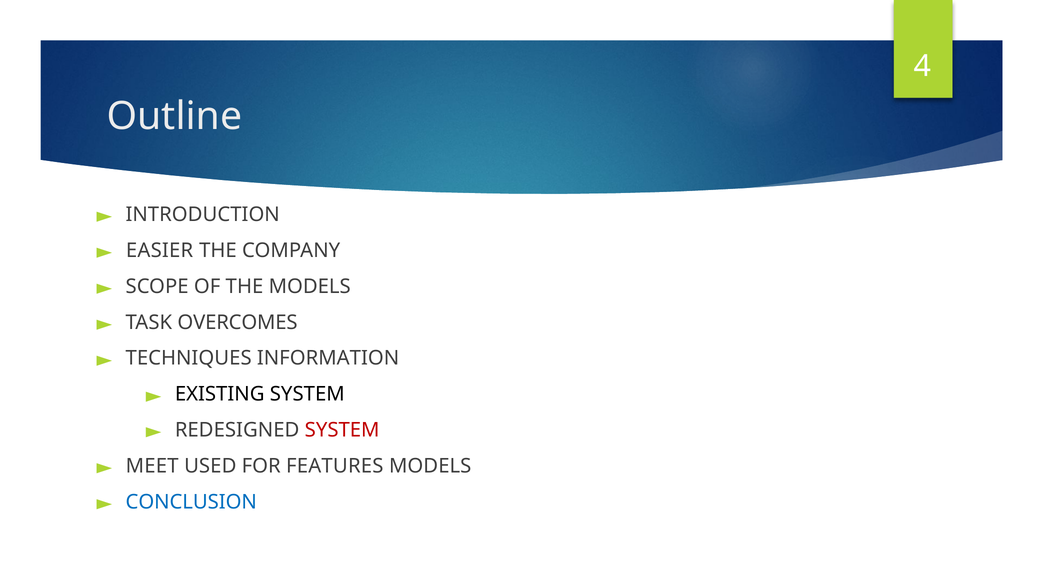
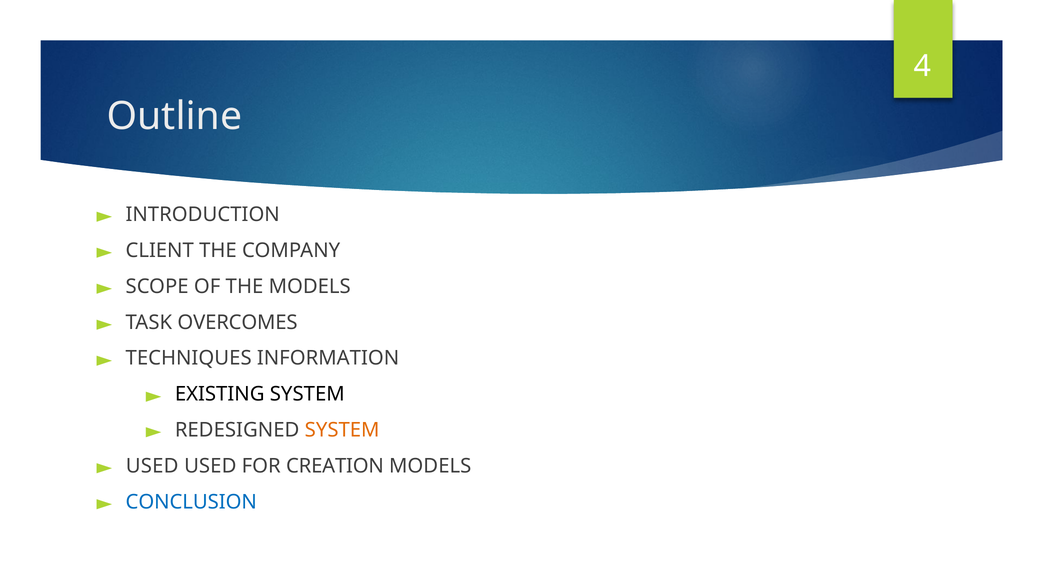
EASIER: EASIER -> CLIENT (160, 251)
SYSTEM colour: red -> orange (342, 430)
MEET: MEET -> USED (152, 466)
FEATURES: FEATURES -> CREATION (335, 466)
